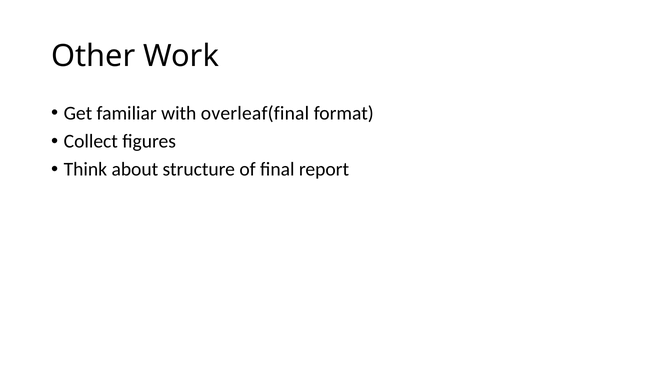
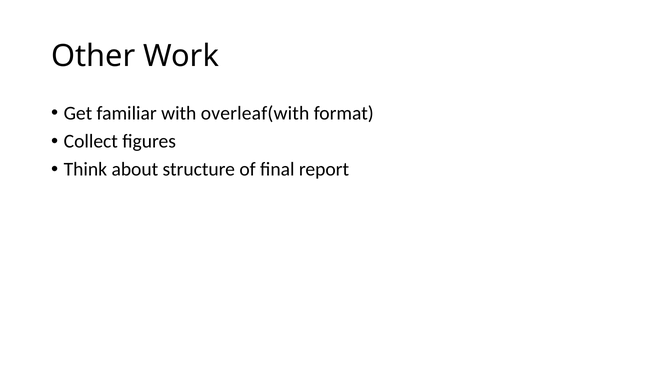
overleaf(final: overleaf(final -> overleaf(with (255, 113)
